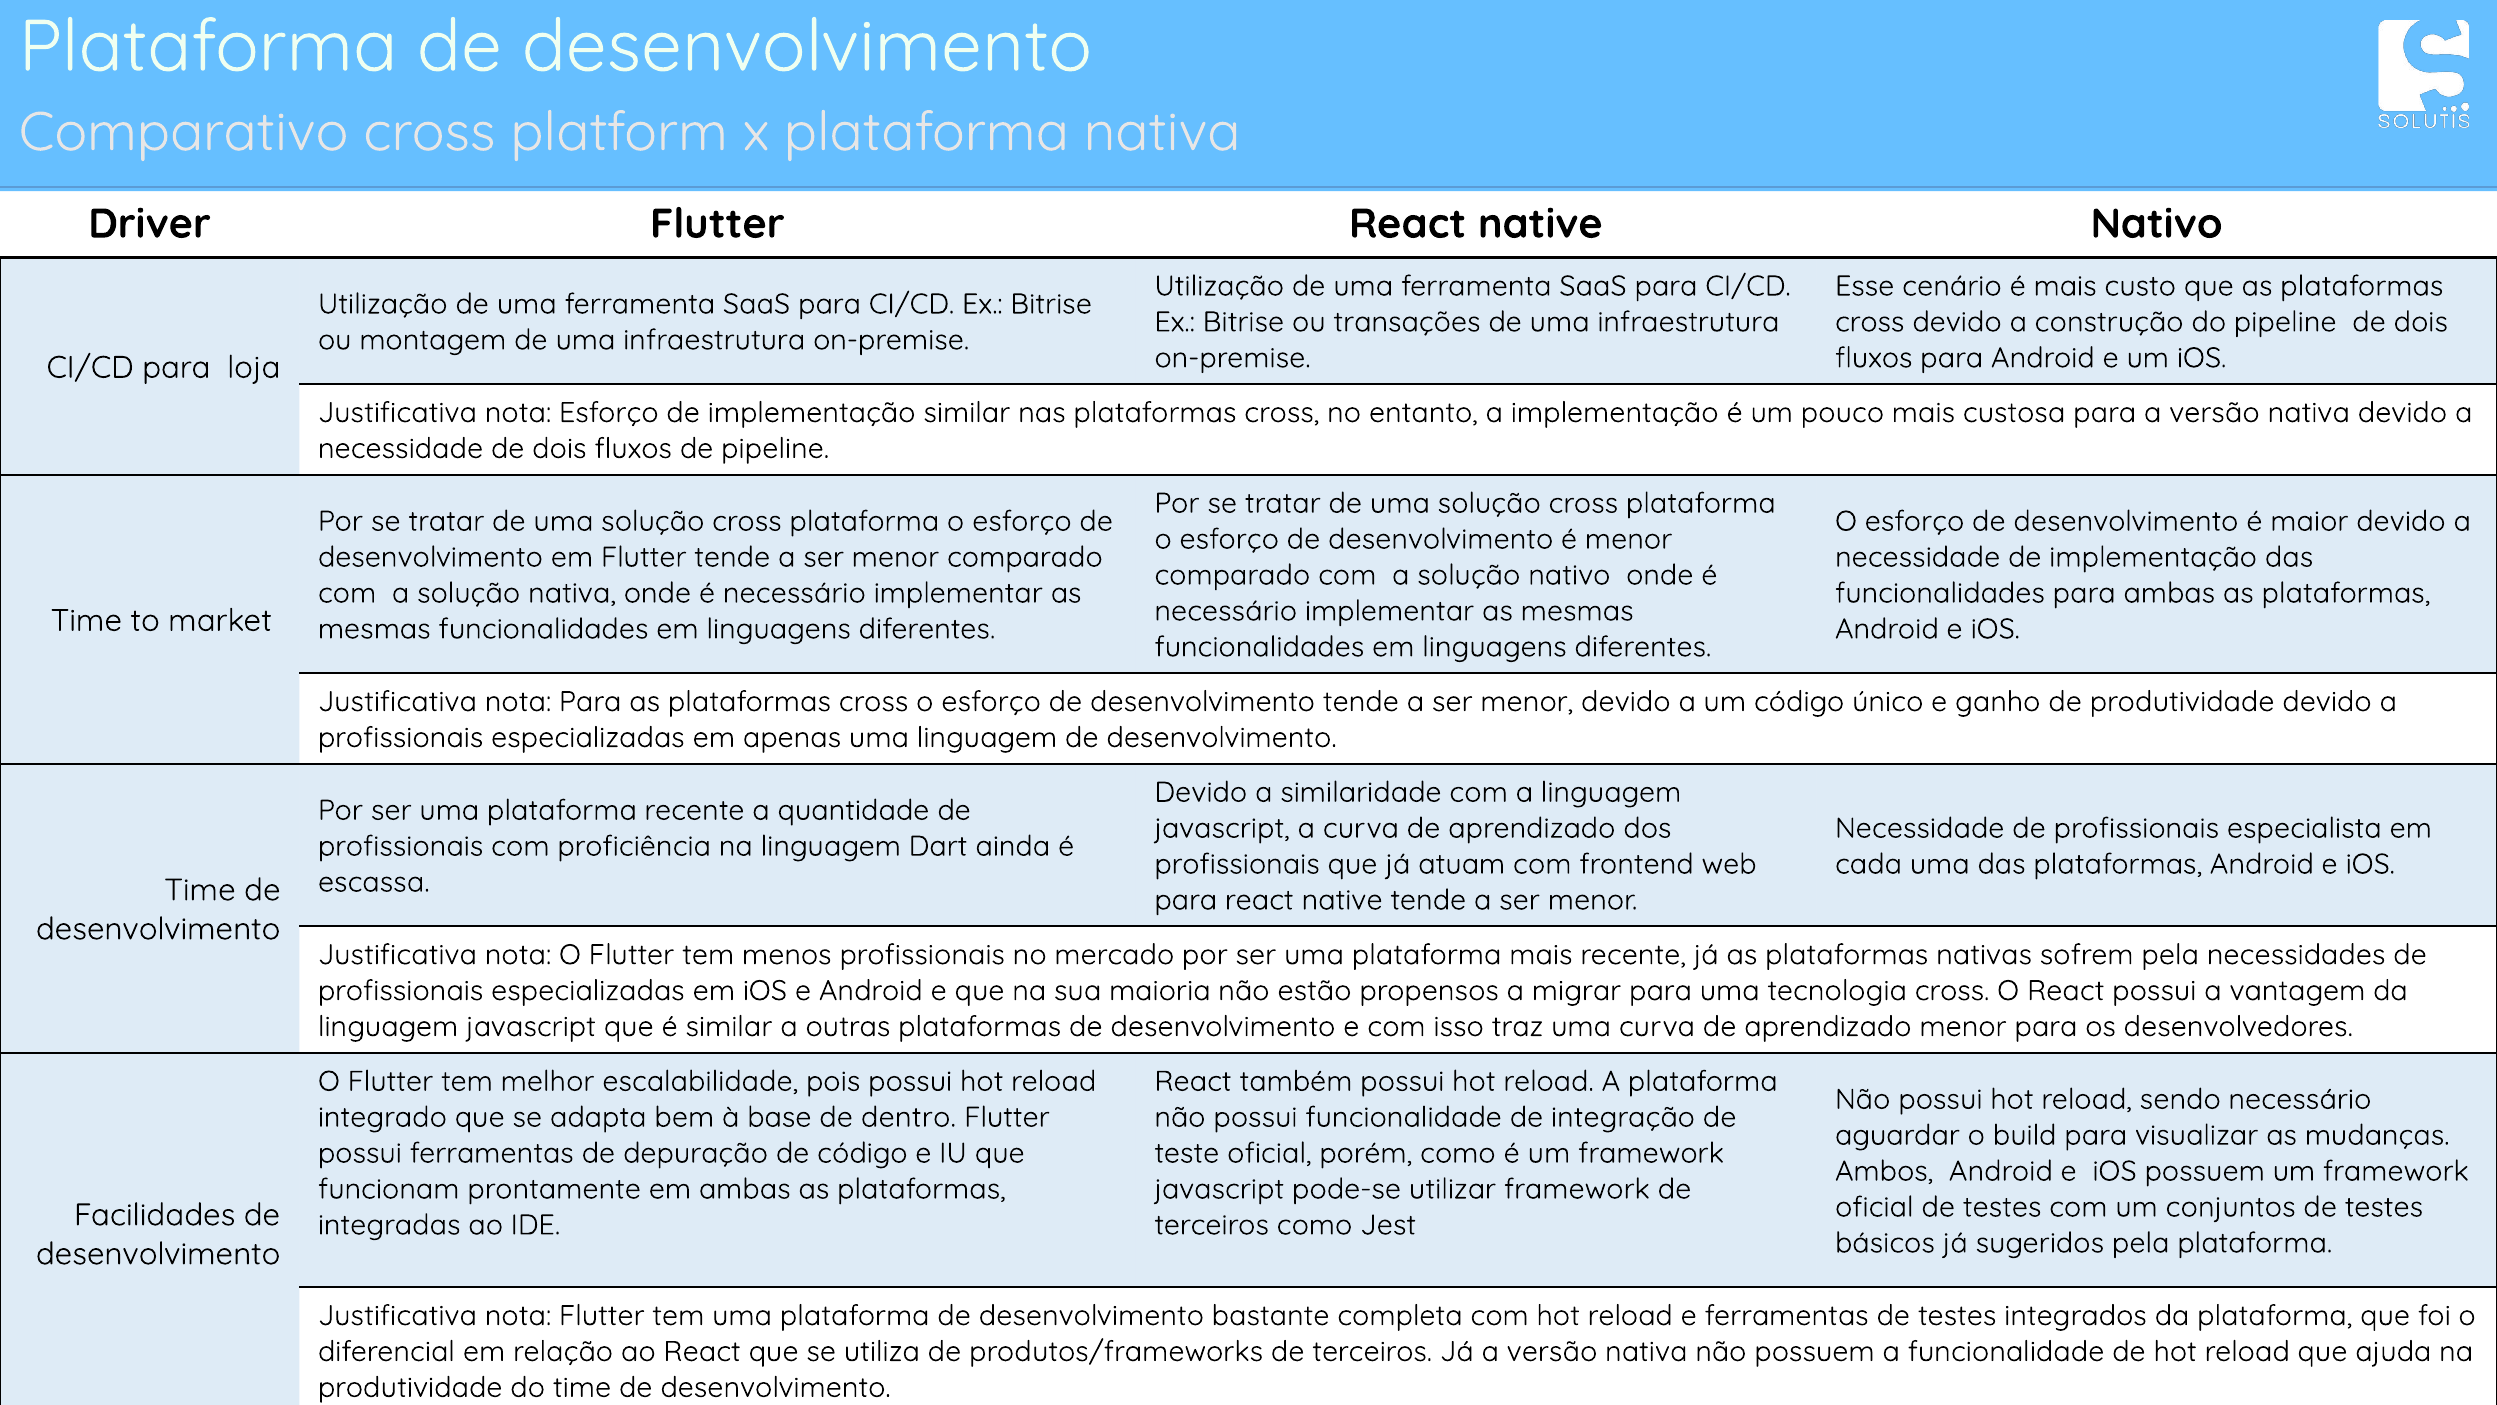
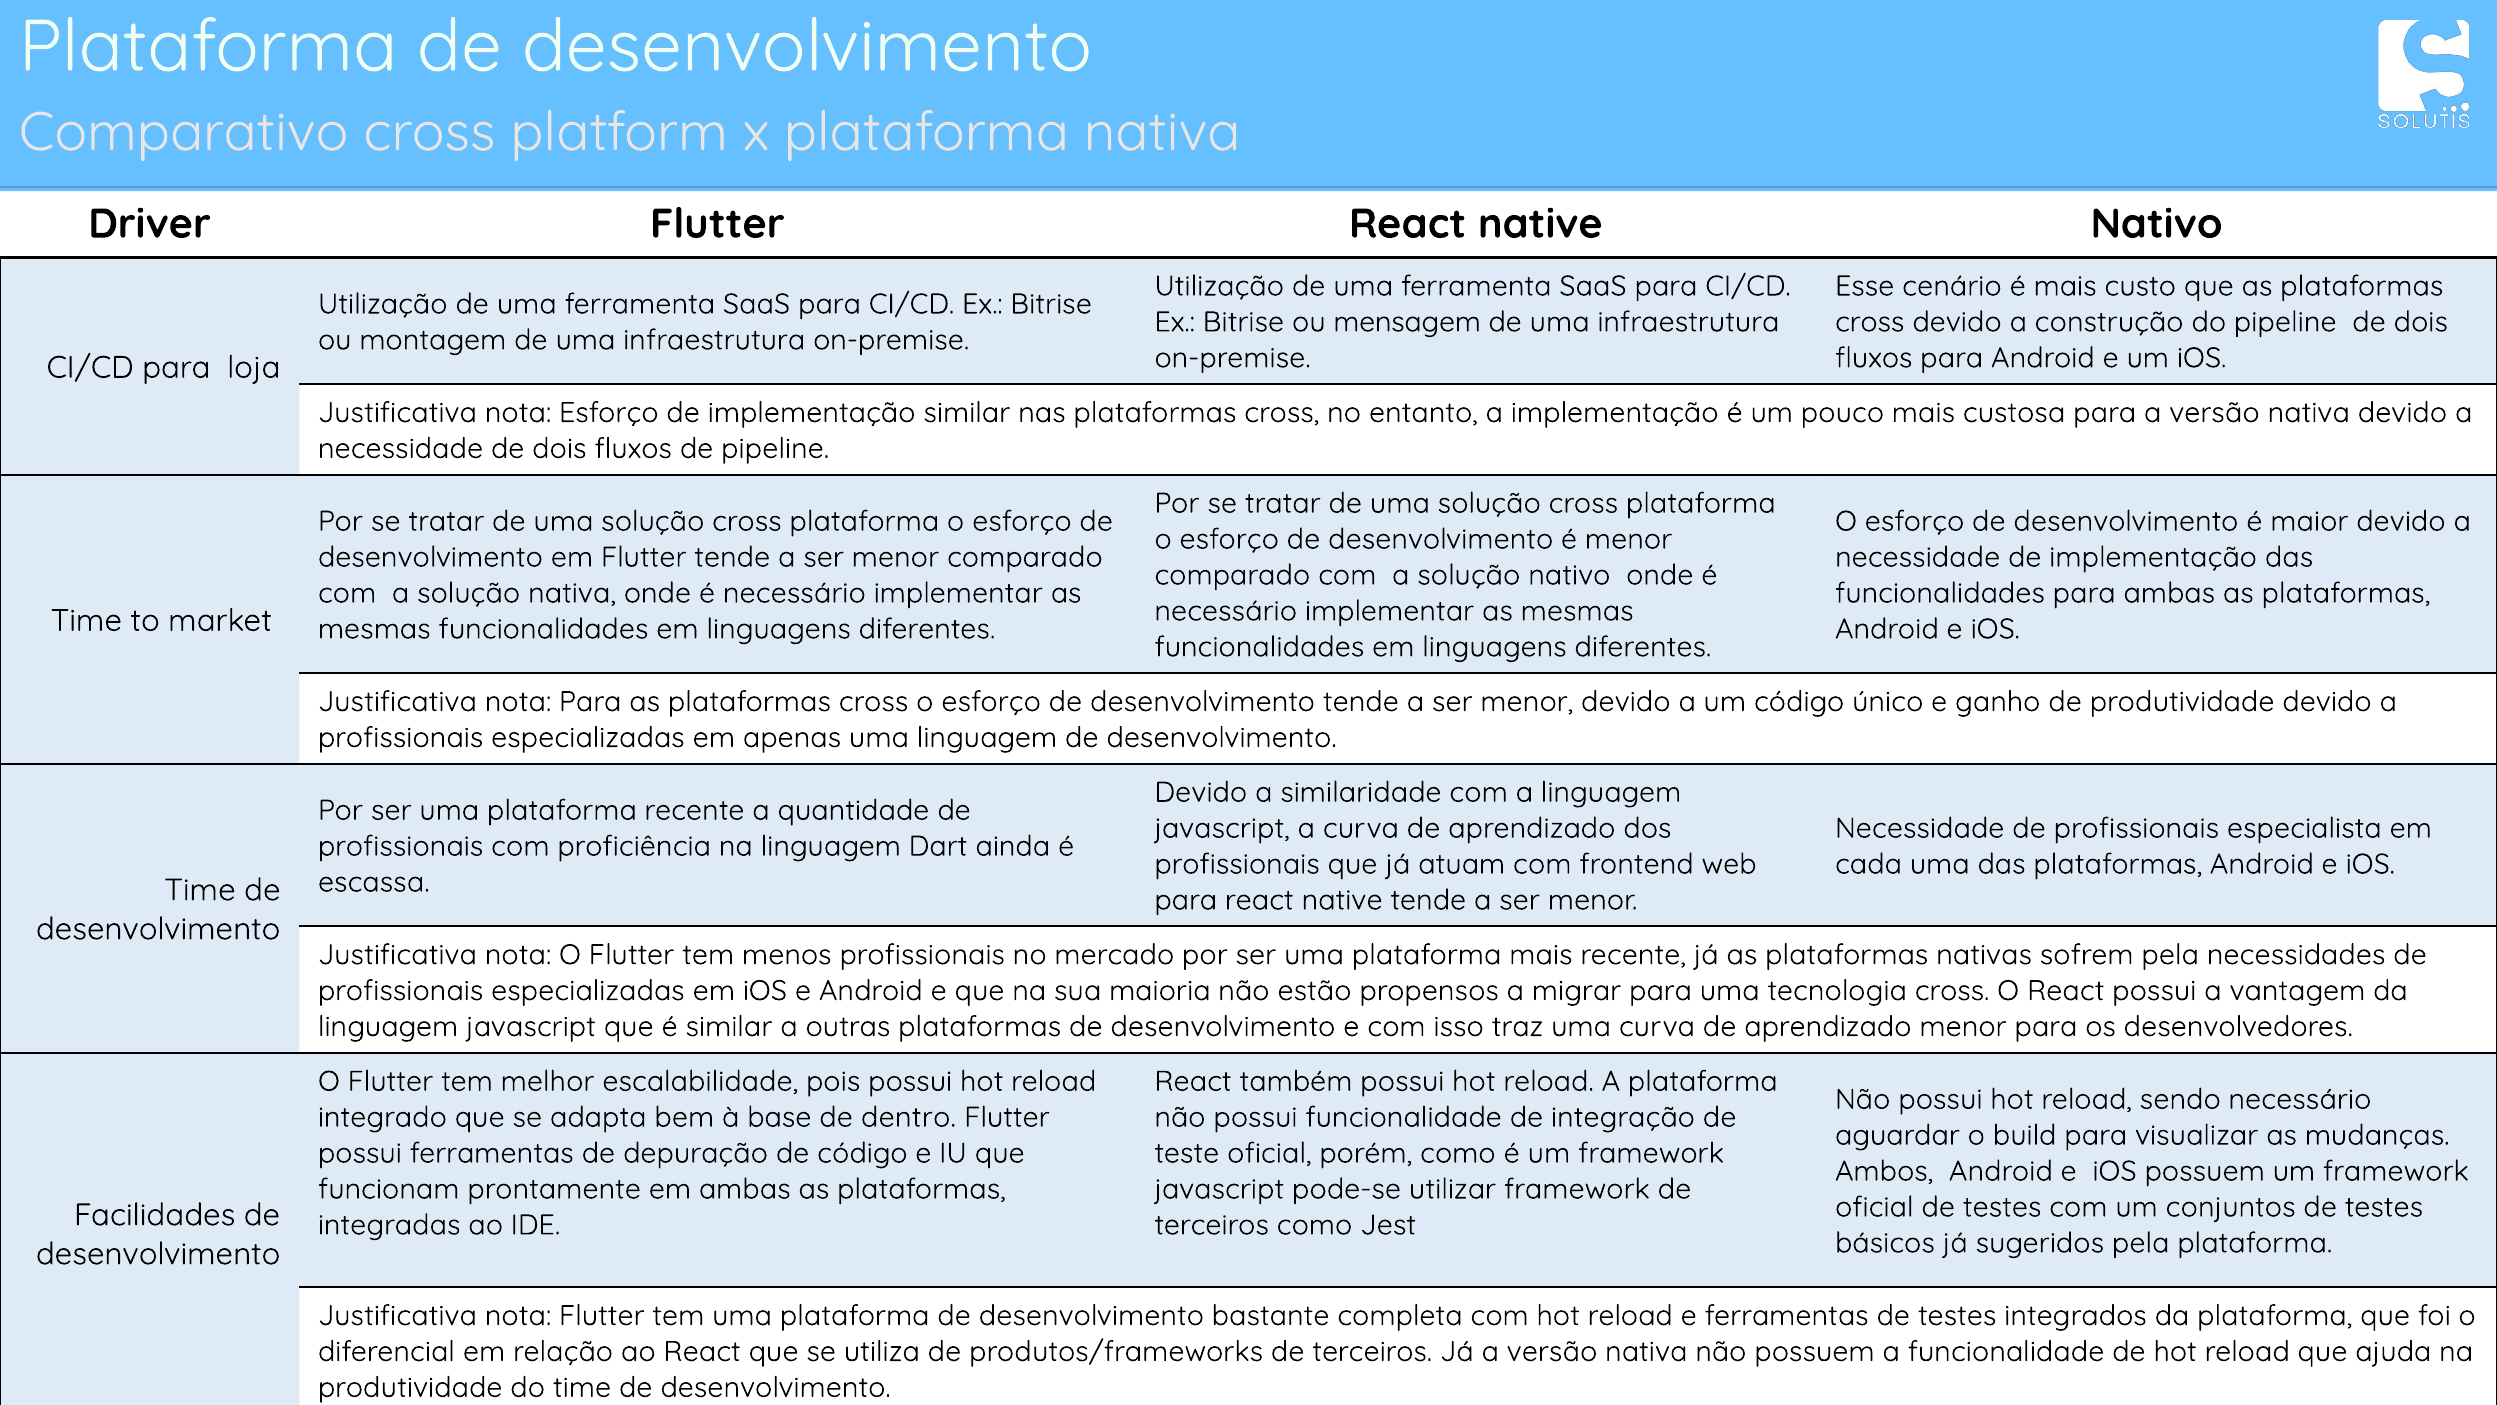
transações: transações -> mensagem (1407, 322)
